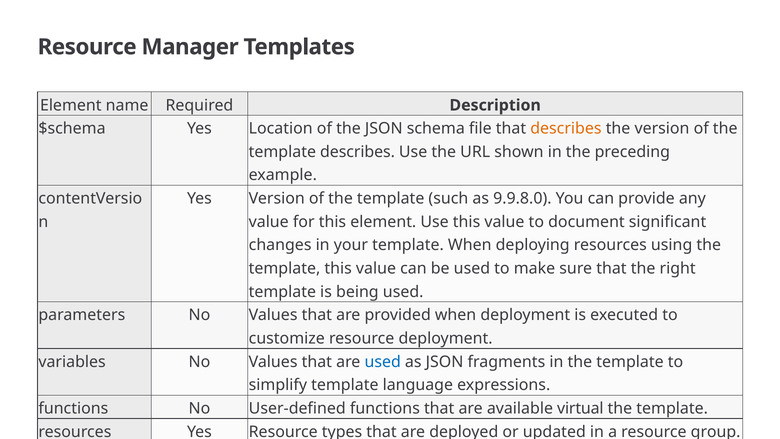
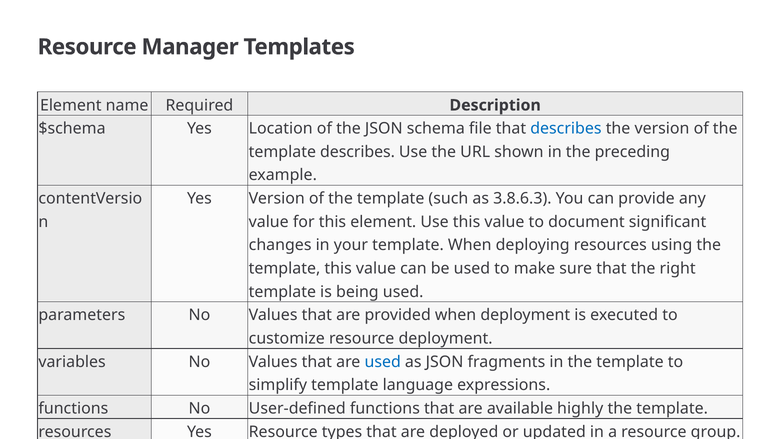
describes colour: orange -> blue (566, 128)
9.9.8.0: 9.9.8.0 -> 3.8.6.3 (522, 198)
virtual: virtual -> highly (580, 408)
